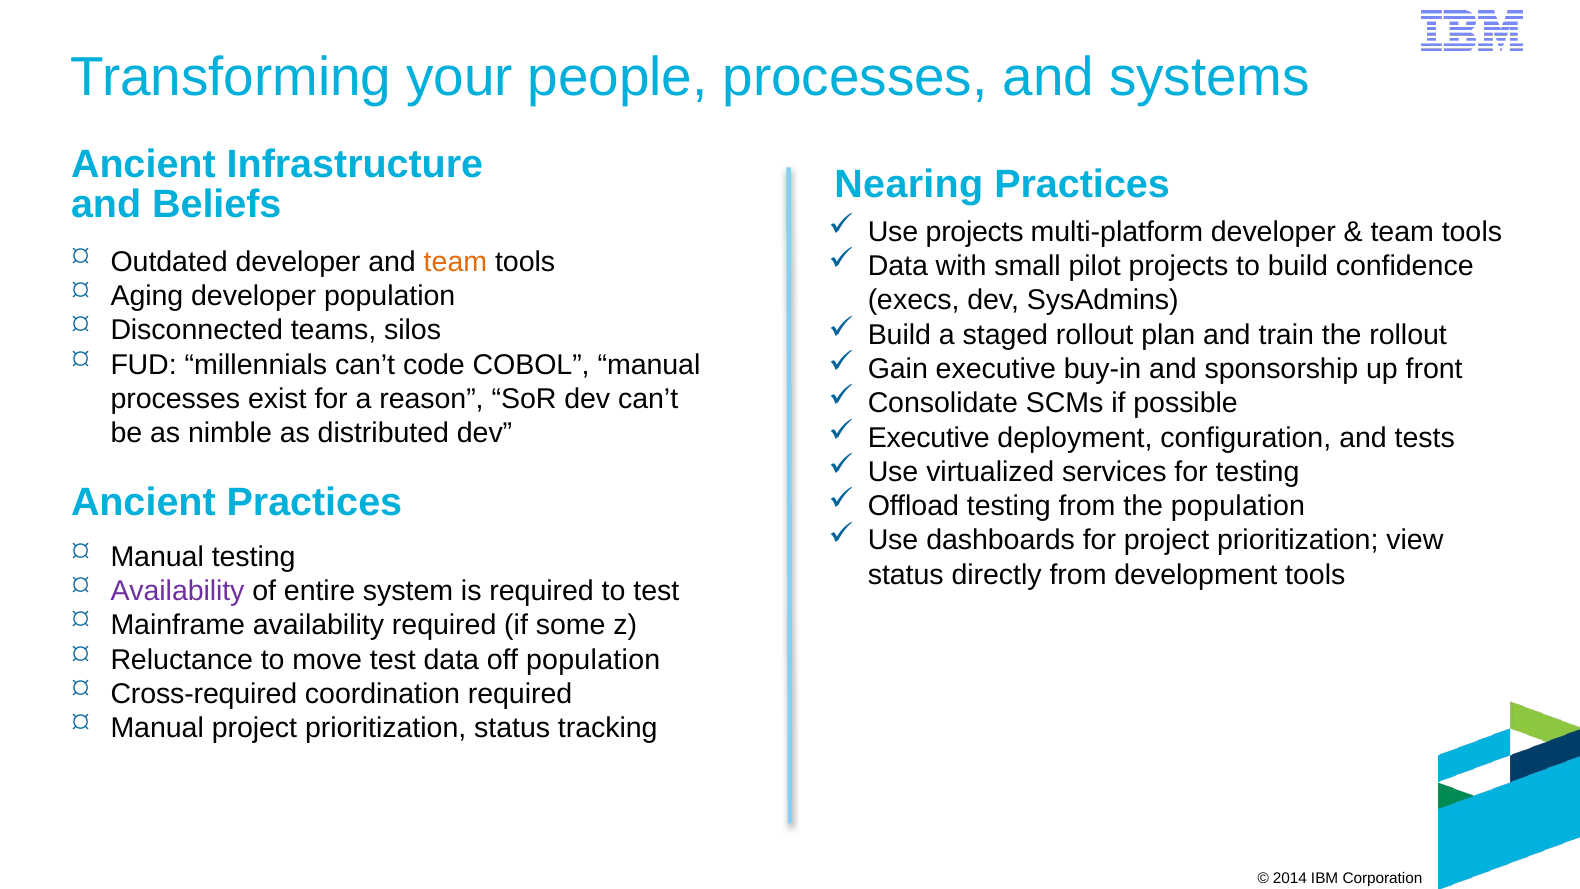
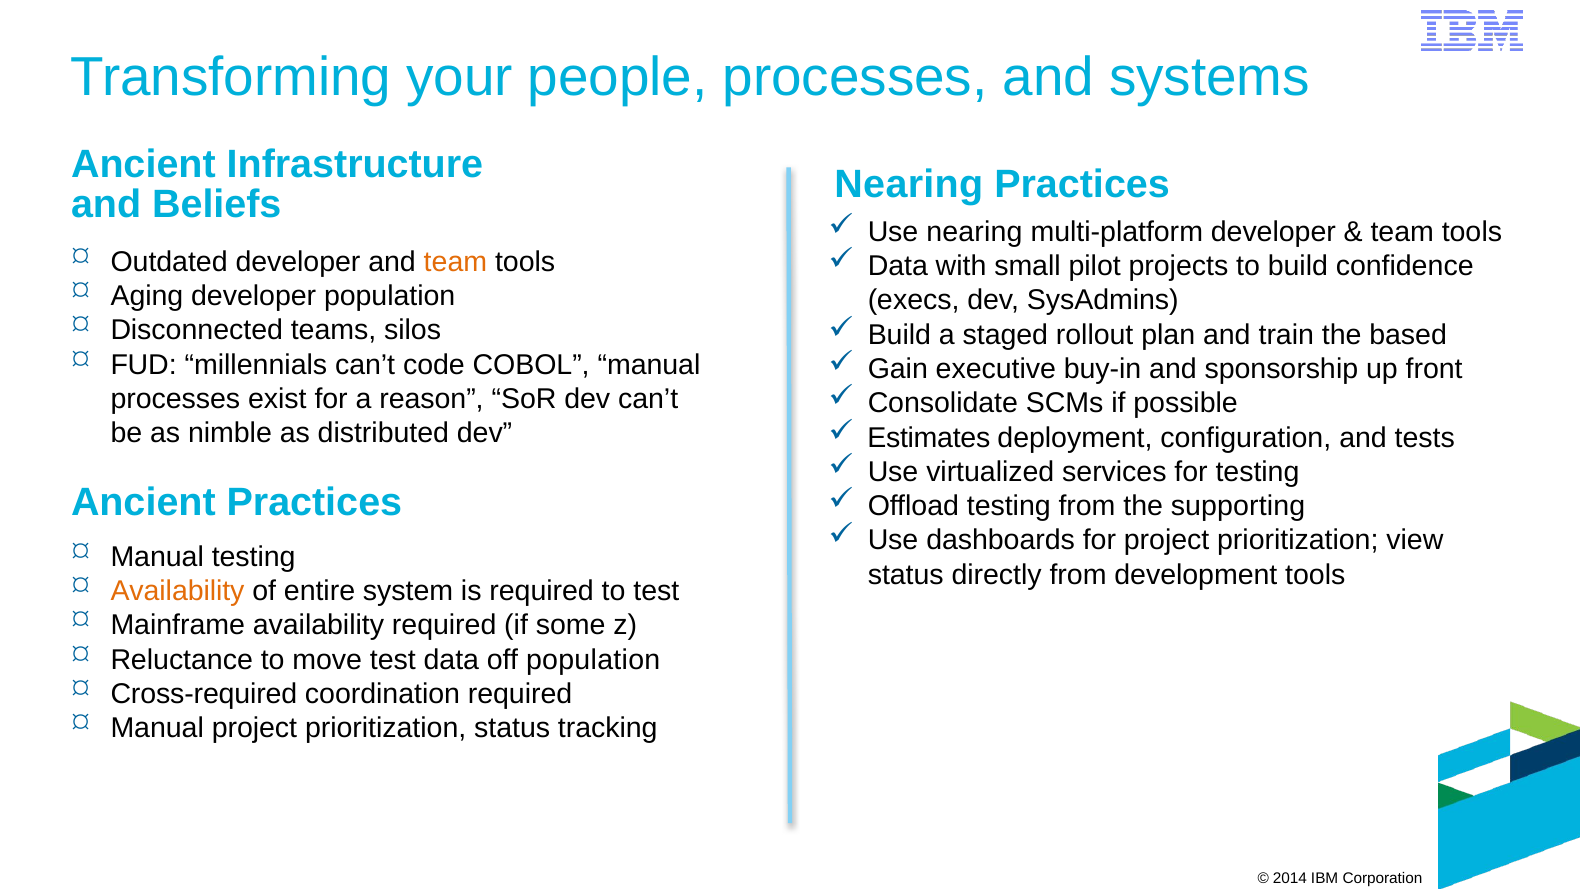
Use projects: projects -> nearing (974, 232)
the rollout: rollout -> based (1408, 335)
Executive: Executive -> Estimates (929, 438)
the population: population -> supporting (1238, 506)
Availability colour: purple -> orange (178, 591)
